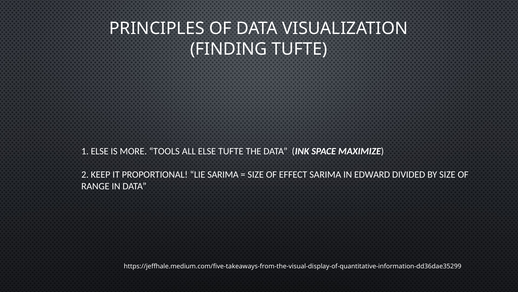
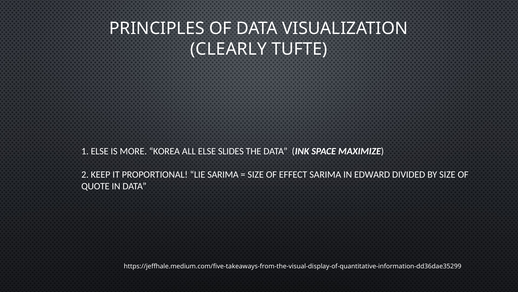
FINDING: FINDING -> CLEARLY (229, 49)
TOOLS: TOOLS -> KOREA (164, 151)
ELSE TUFTE: TUFTE -> SLIDES (231, 151)
RANGE: RANGE -> QUOTE (95, 186)
